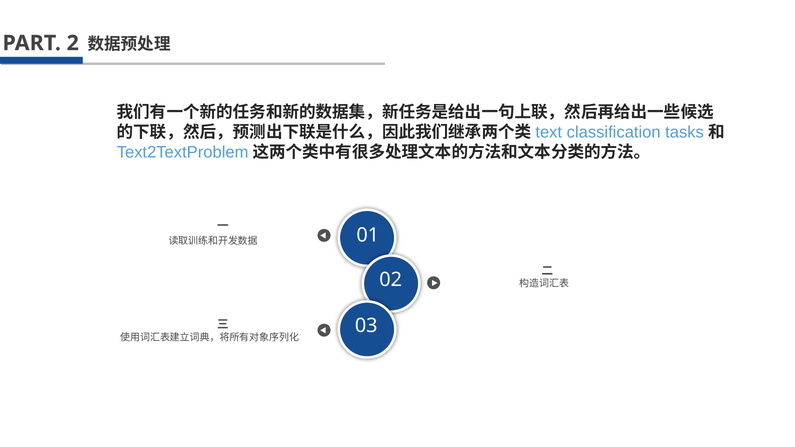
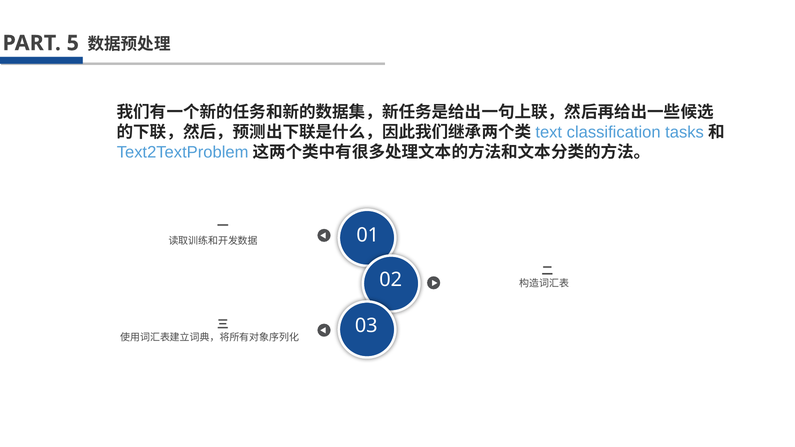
2: 2 -> 5 (73, 43)
